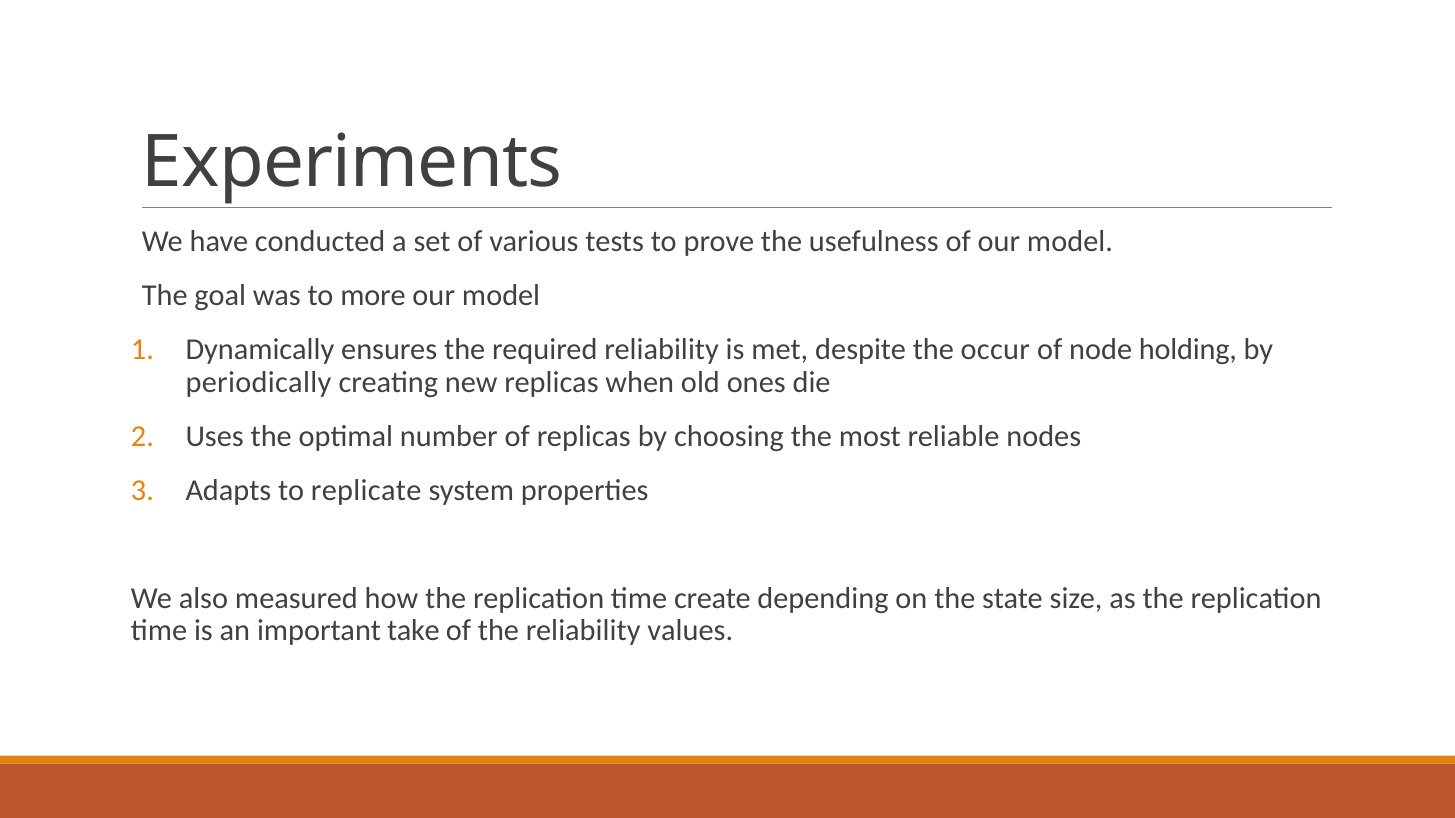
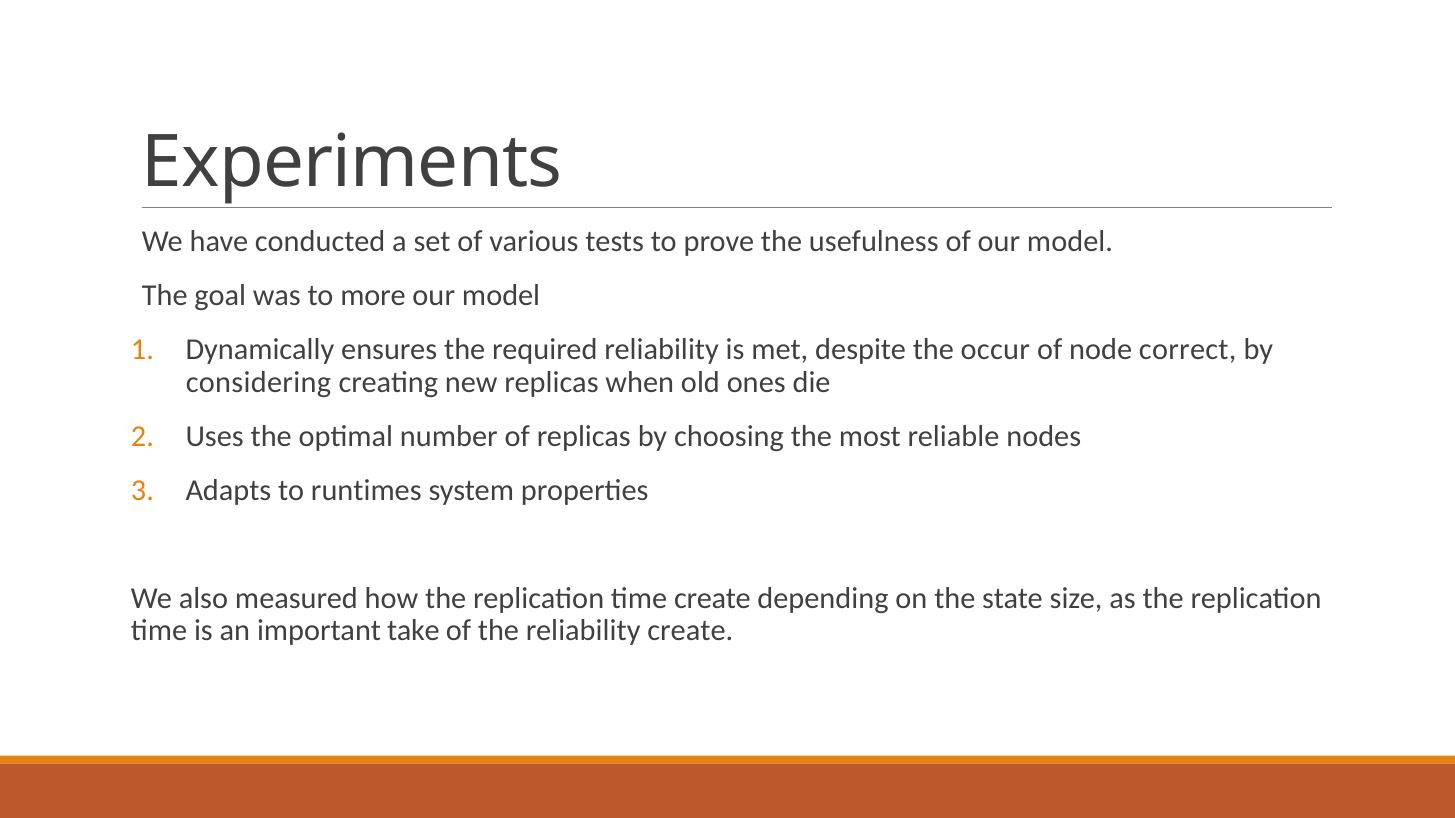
holding: holding -> correct (1188, 350)
periodically: periodically -> considering (258, 383)
replicate: replicate -> runtimes (366, 490)
reliability values: values -> create (690, 631)
